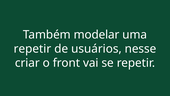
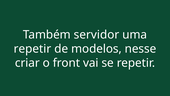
modelar: modelar -> servidor (96, 35)
usuários: usuários -> modelos (96, 49)
